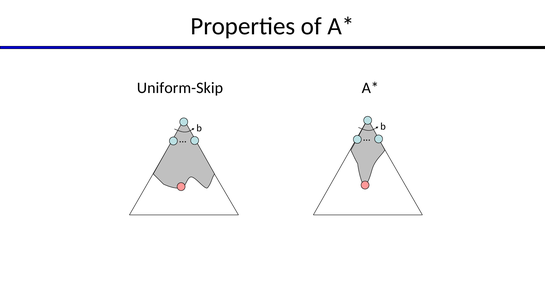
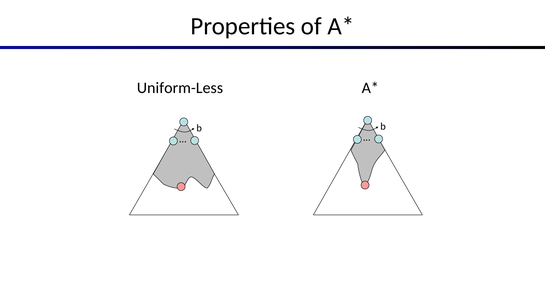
Uniform-Skip: Uniform-Skip -> Uniform-Less (180, 88)
